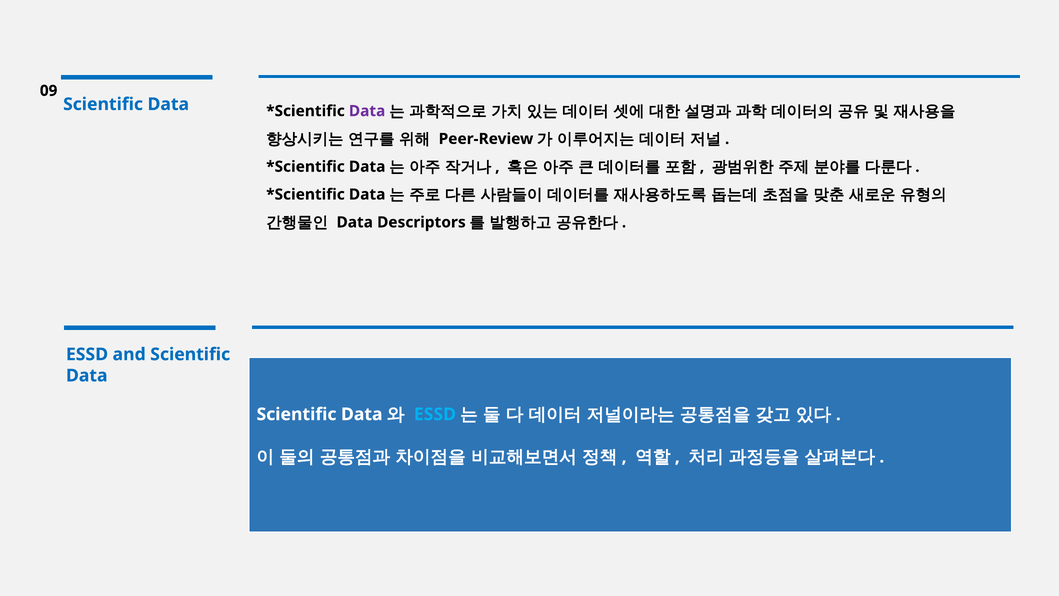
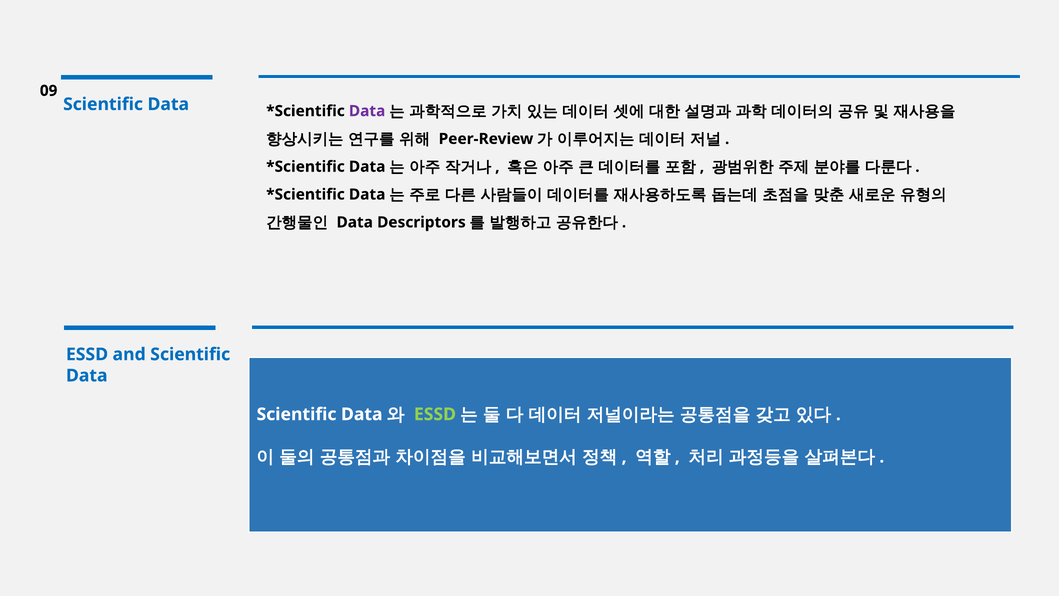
ESSD colour: light blue -> light green (435, 414)
